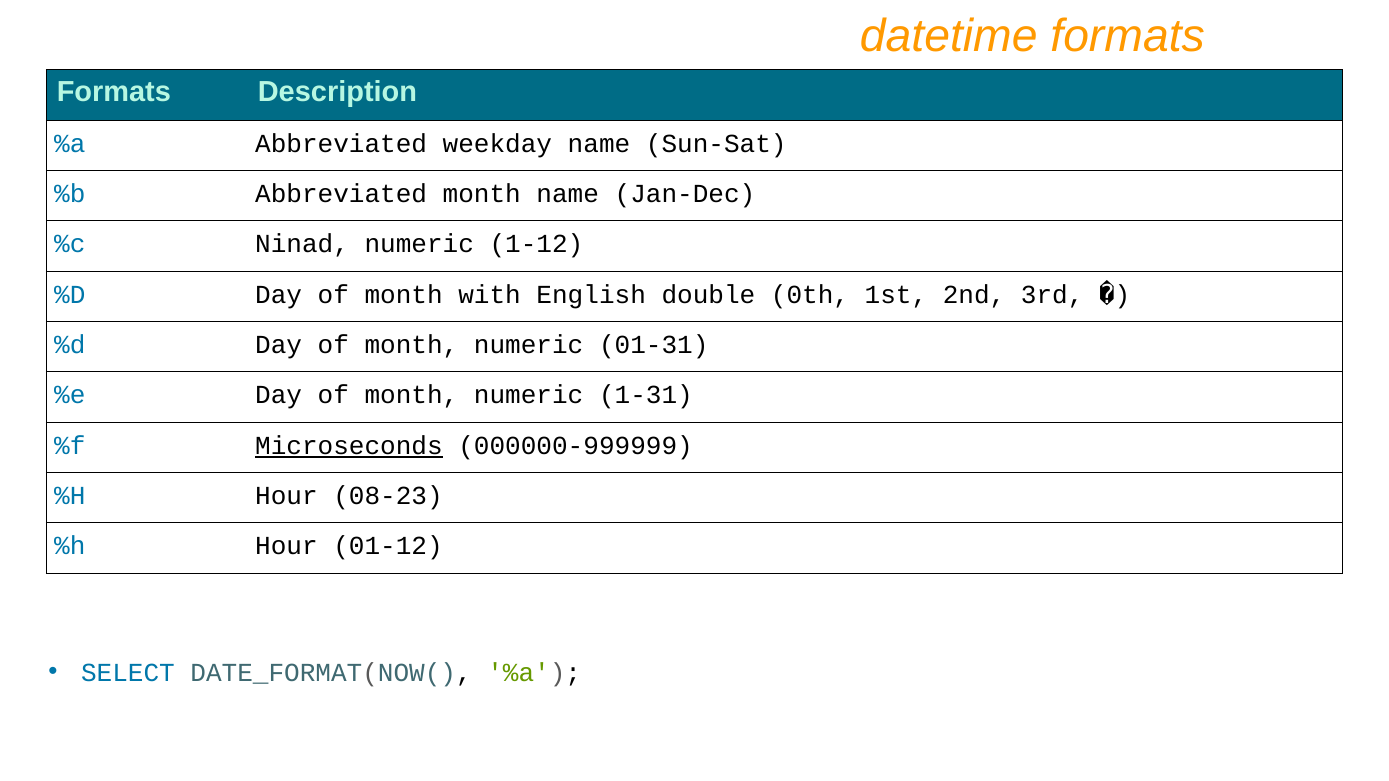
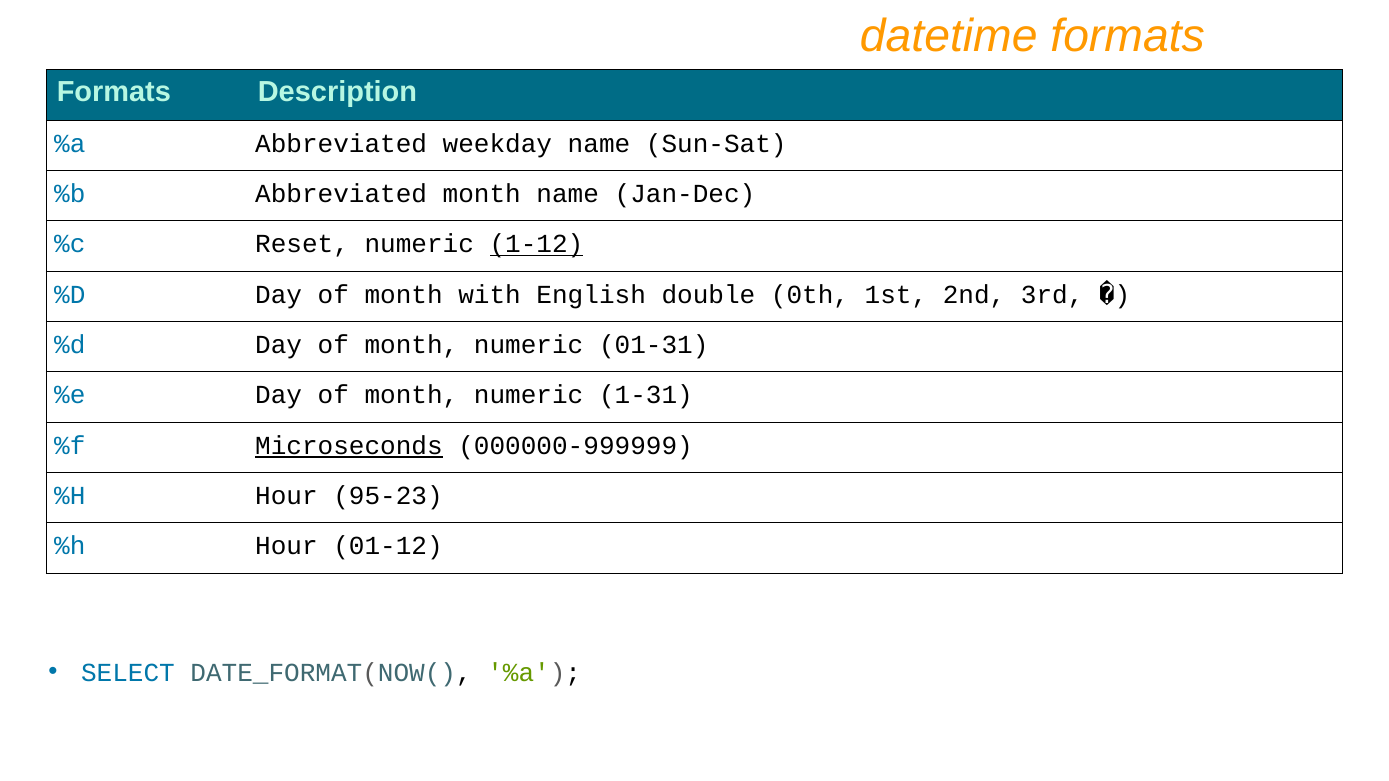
Ninad: Ninad -> Reset (302, 244)
1-12 underline: none -> present (536, 244)
08-23: 08-23 -> 95-23 (388, 496)
